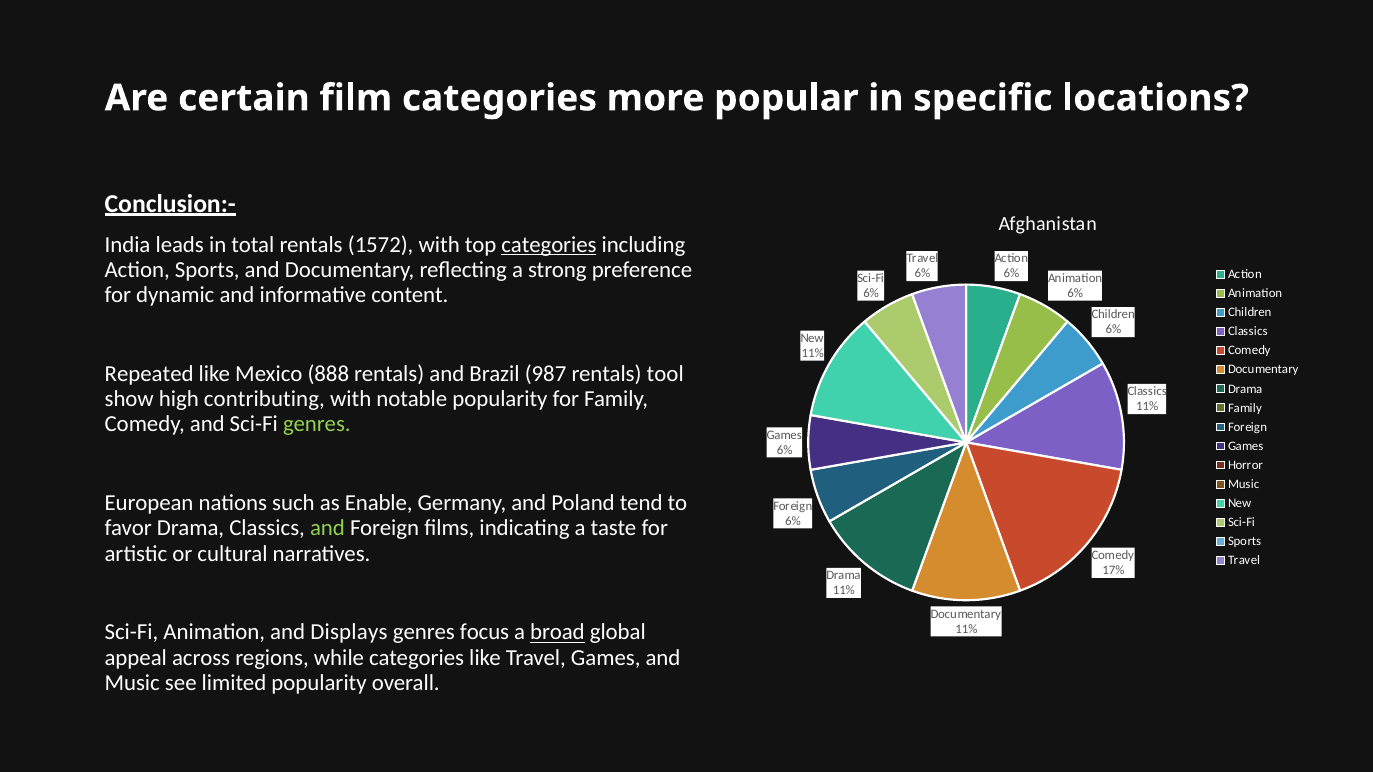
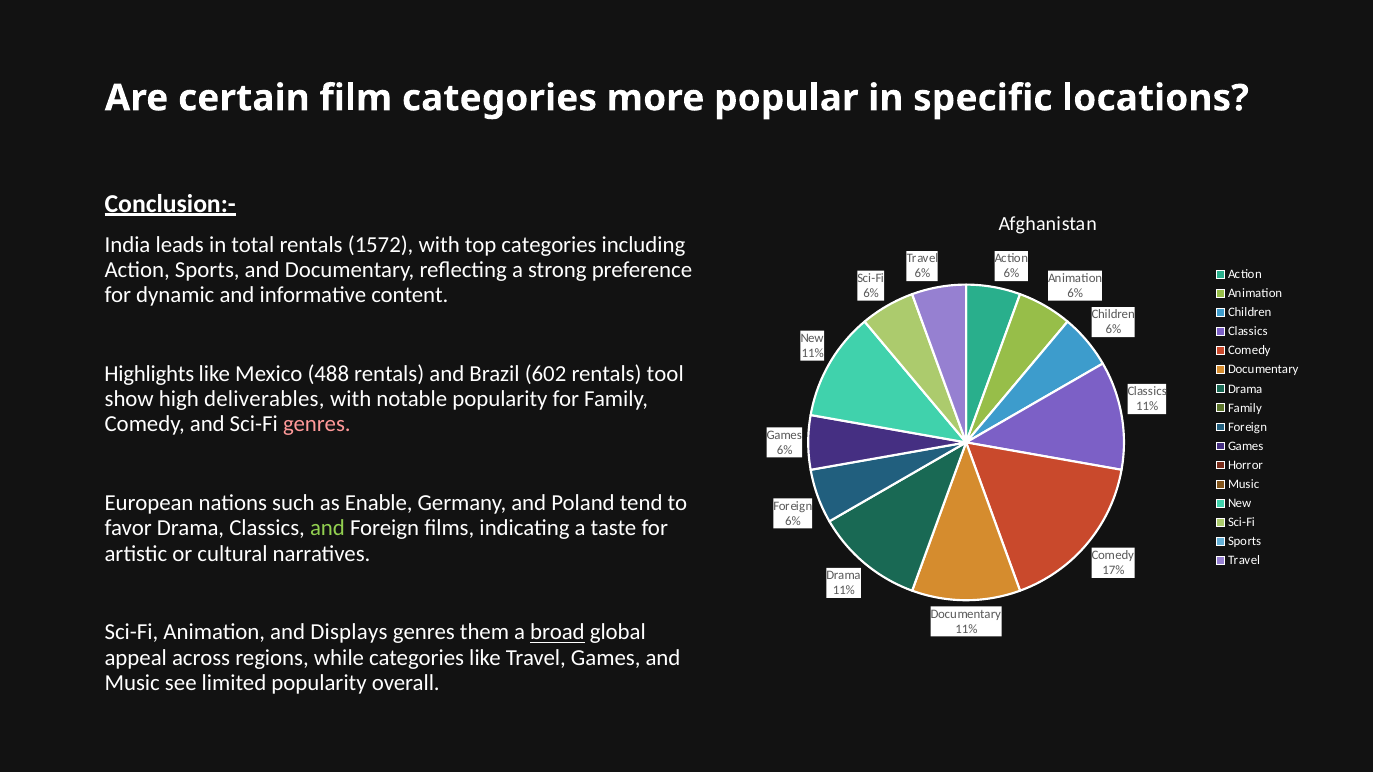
categories underline: present -> none (549, 245)
Repeated: Repeated -> Highlights (149, 374)
888: 888 -> 488 (328, 374)
987: 987 -> 602 (546, 374)
contributing: contributing -> deliverables (264, 399)
genres colour: light green -> pink (317, 424)
focus: focus -> them (484, 633)
